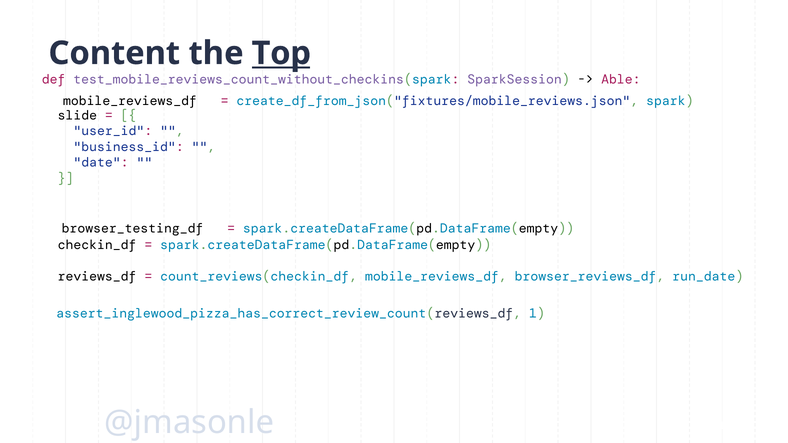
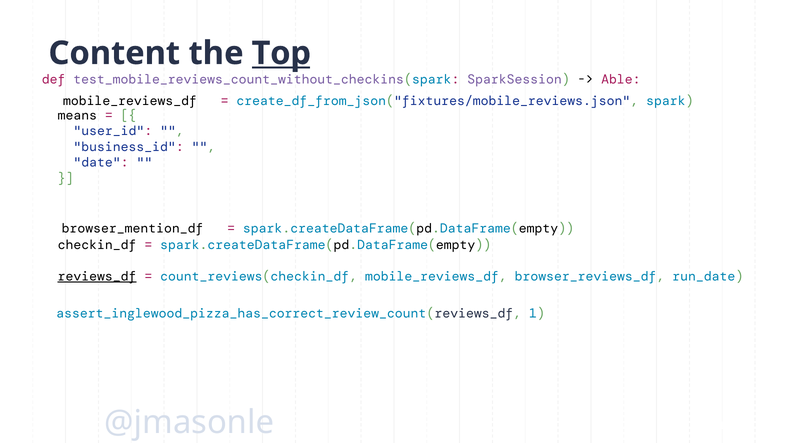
slide: slide -> means (77, 115)
browser_testing_df: browser_testing_df -> browser_mention_df (133, 229)
reviews_df underline: none -> present (97, 276)
